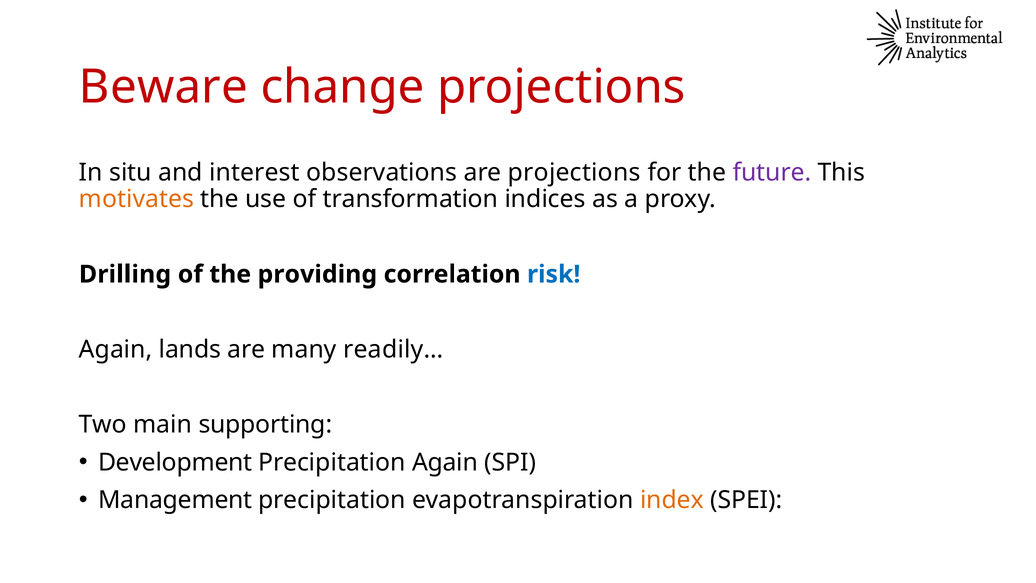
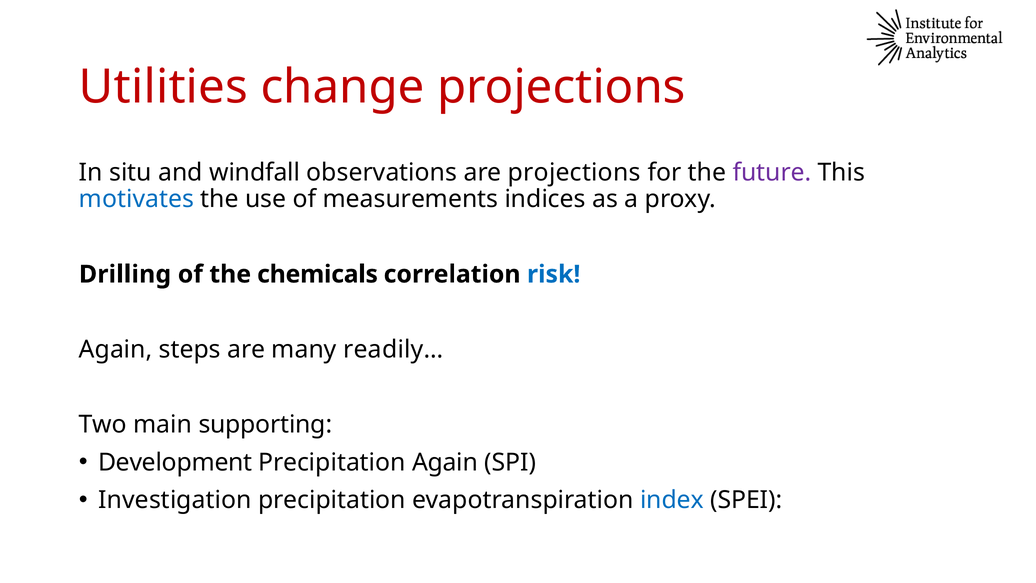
Beware: Beware -> Utilities (164, 87)
interest: interest -> windfall (255, 172)
motivates colour: orange -> blue (136, 199)
transformation: transformation -> measurements (410, 199)
providing: providing -> chemicals (318, 274)
lands: lands -> steps (190, 349)
Management: Management -> Investigation (175, 500)
index colour: orange -> blue (672, 500)
